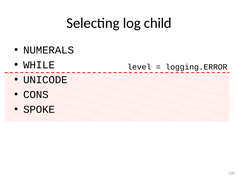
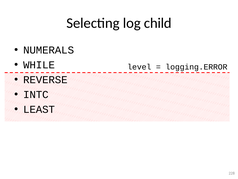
UNICODE: UNICODE -> REVERSE (45, 80)
CONS: CONS -> INTC (36, 94)
SPOKE: SPOKE -> LEAST (39, 109)
